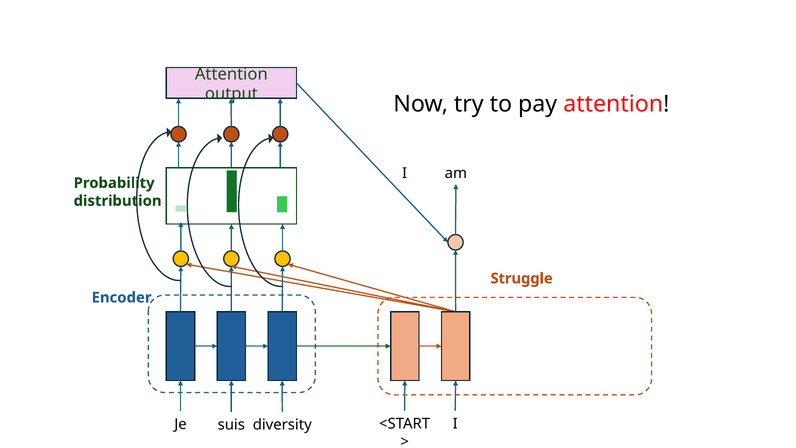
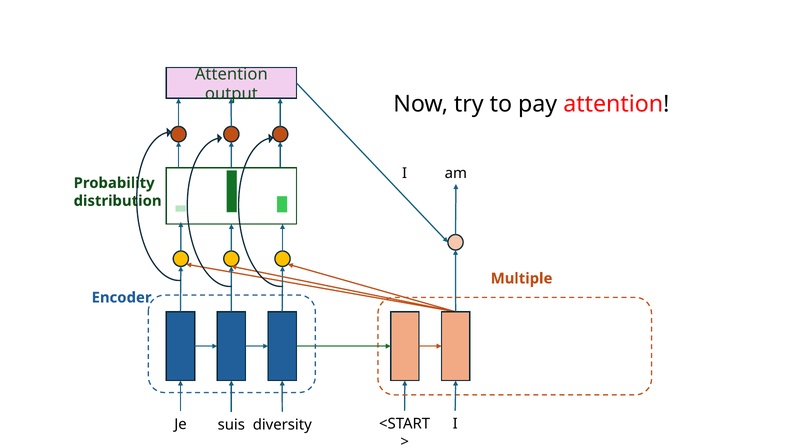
Struggle: Struggle -> Multiple (522, 278)
